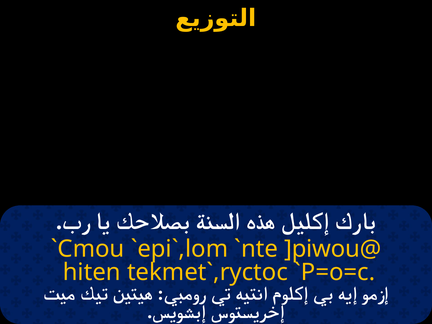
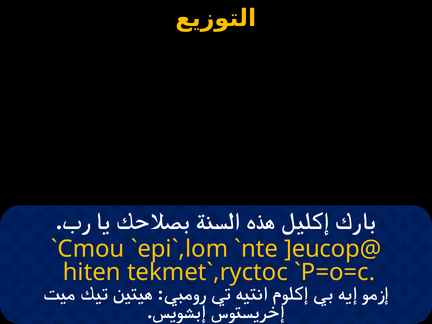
]piwou@: ]piwou@ -> ]eucop@ (333, 249)
